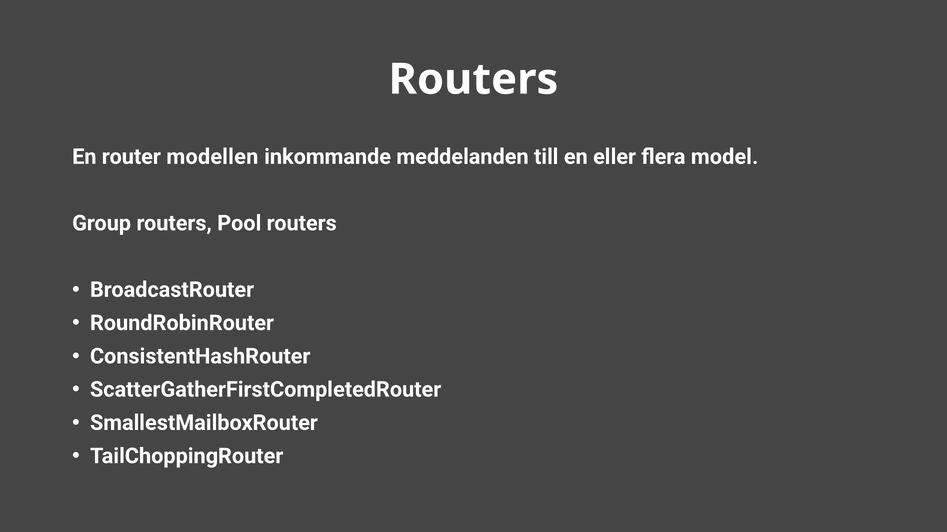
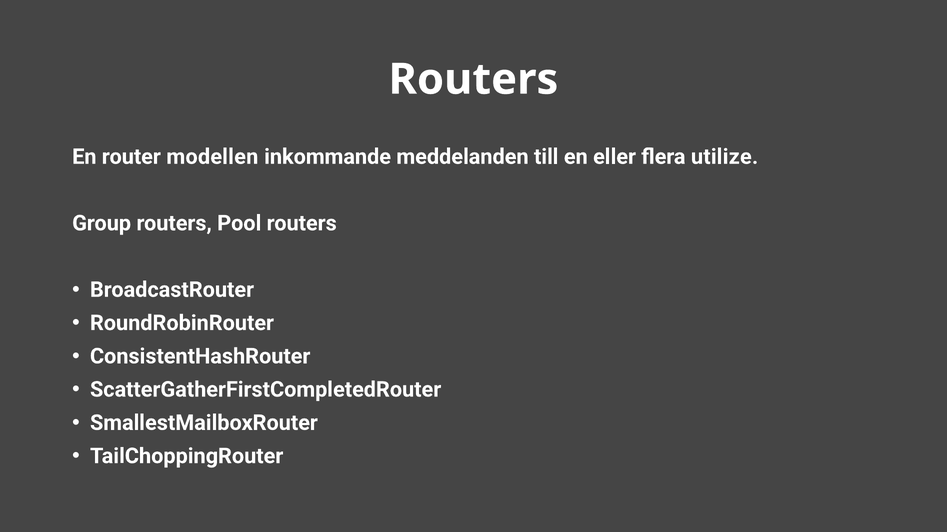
model: model -> utilize (725, 157)
